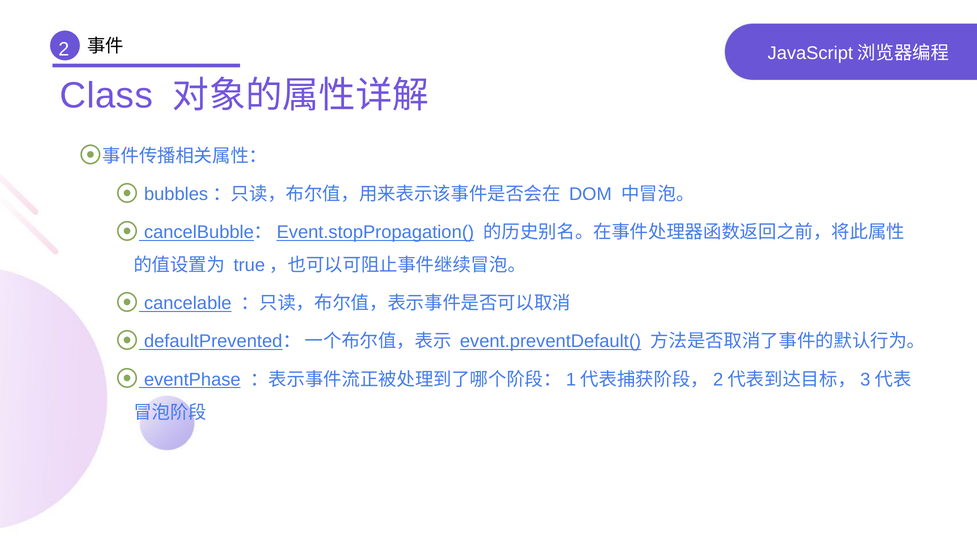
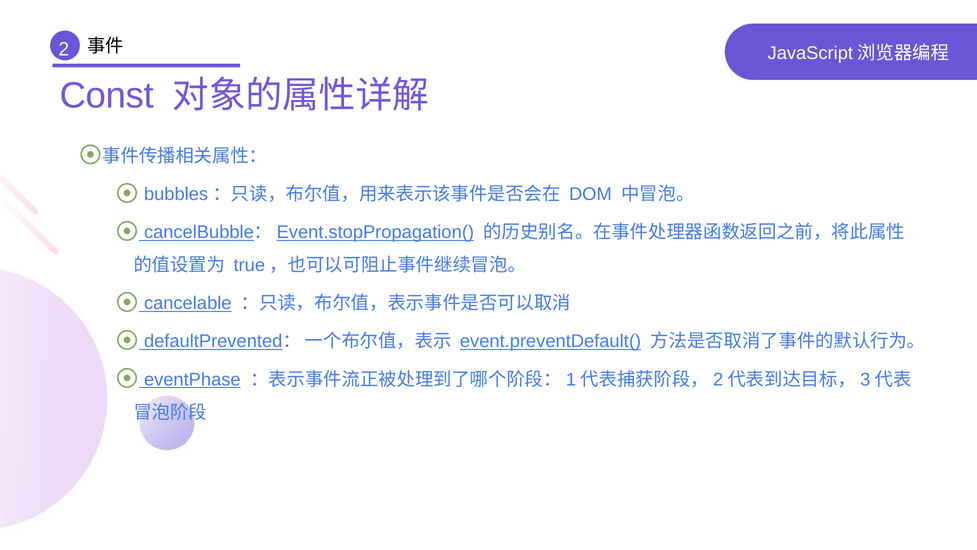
Class: Class -> Const (107, 96)
